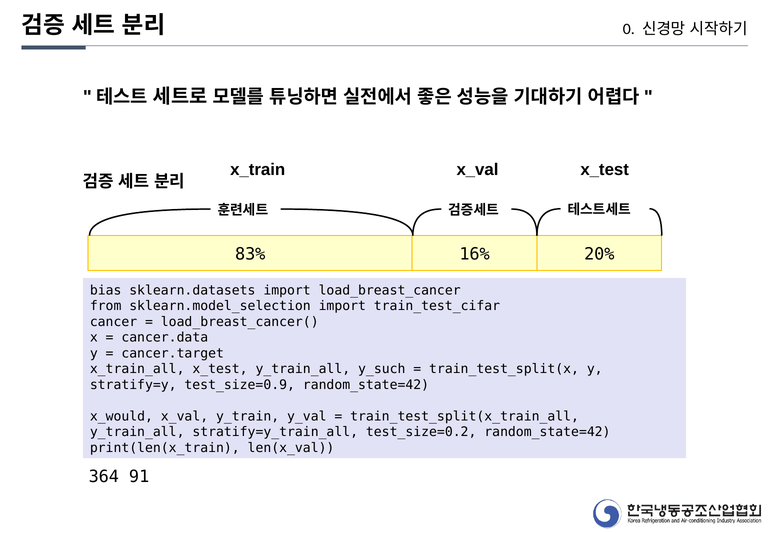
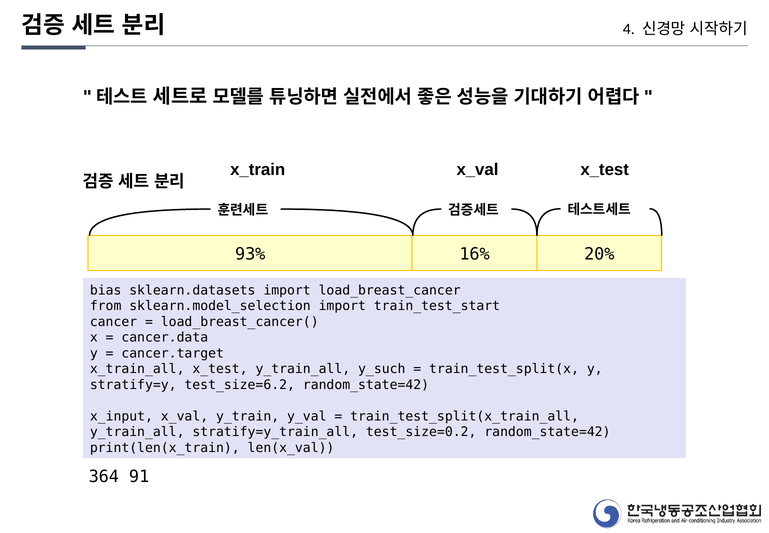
0: 0 -> 4 (629, 29)
83%: 83% -> 93% (250, 254)
train_test_cifar: train_test_cifar -> train_test_start (437, 306)
test_size=0.9: test_size=0.9 -> test_size=6.2 (240, 384)
x_would: x_would -> x_input (121, 416)
